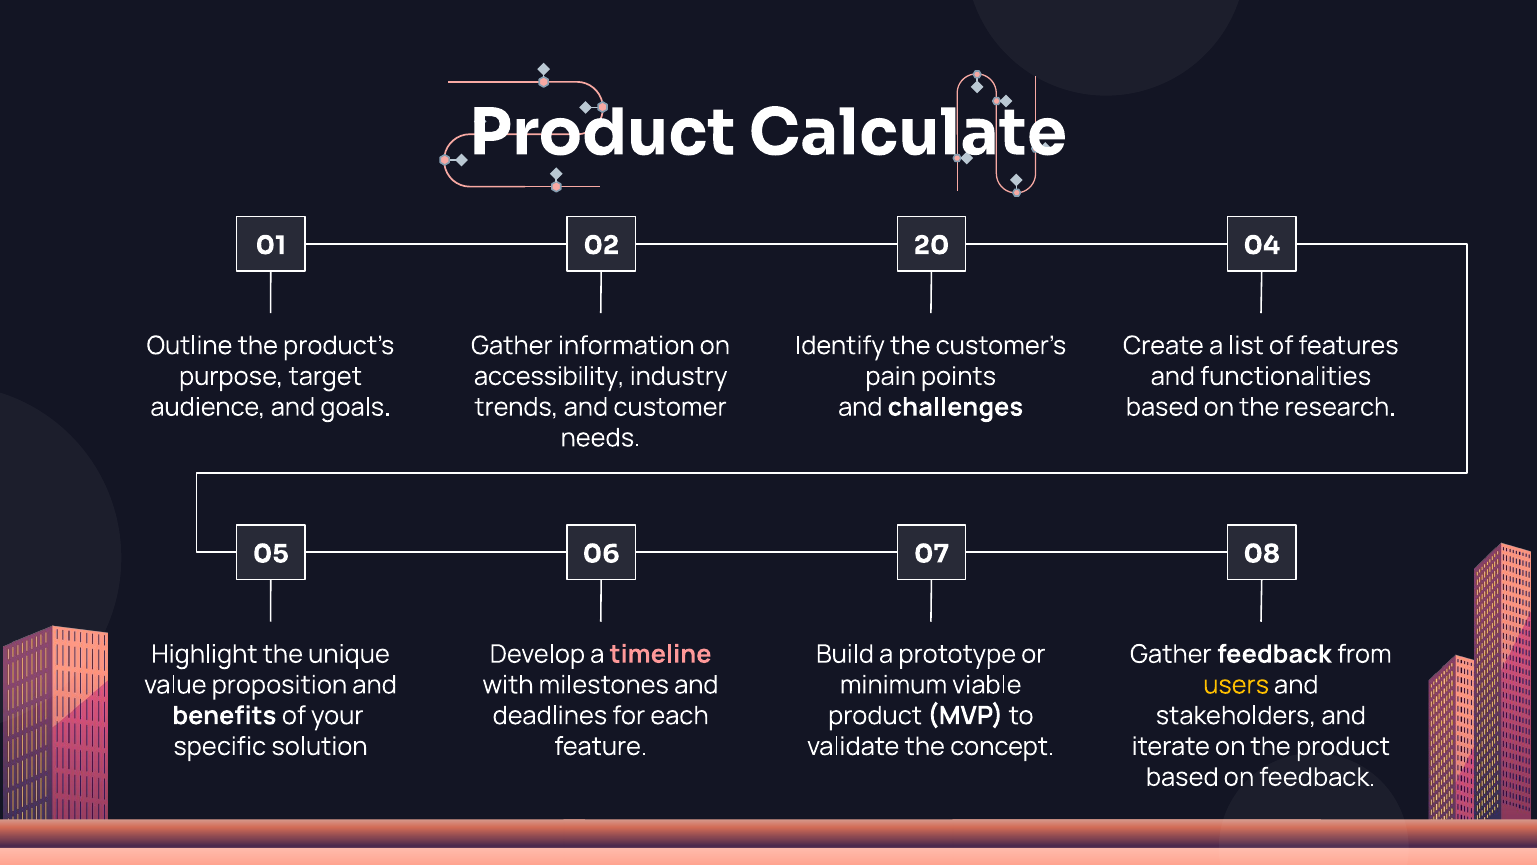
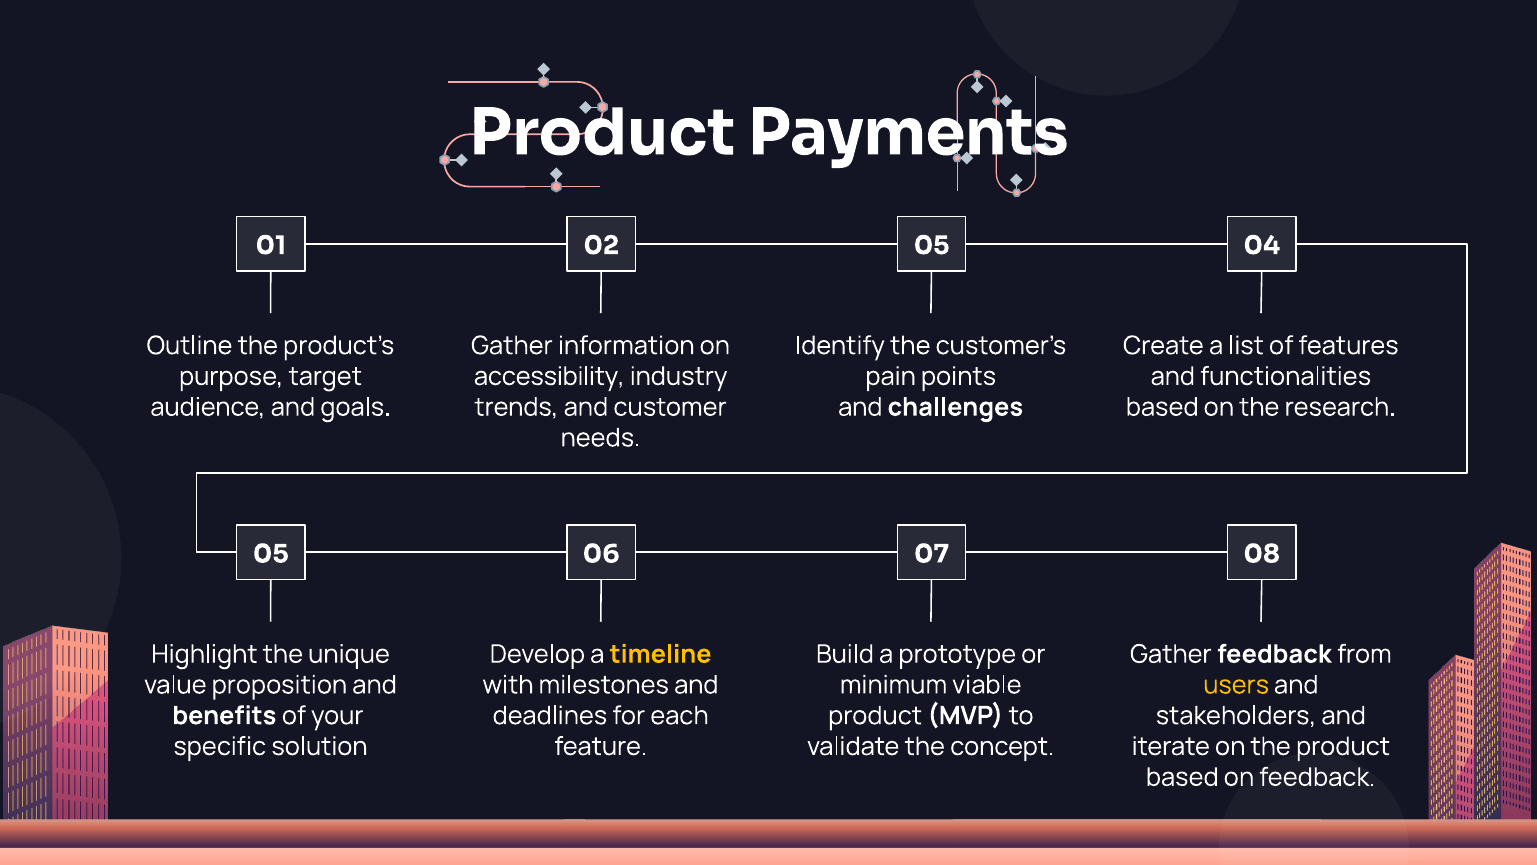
Calculate: Calculate -> Payments (908, 133)
02 20: 20 -> 05 (932, 245)
timeline colour: pink -> yellow (661, 654)
